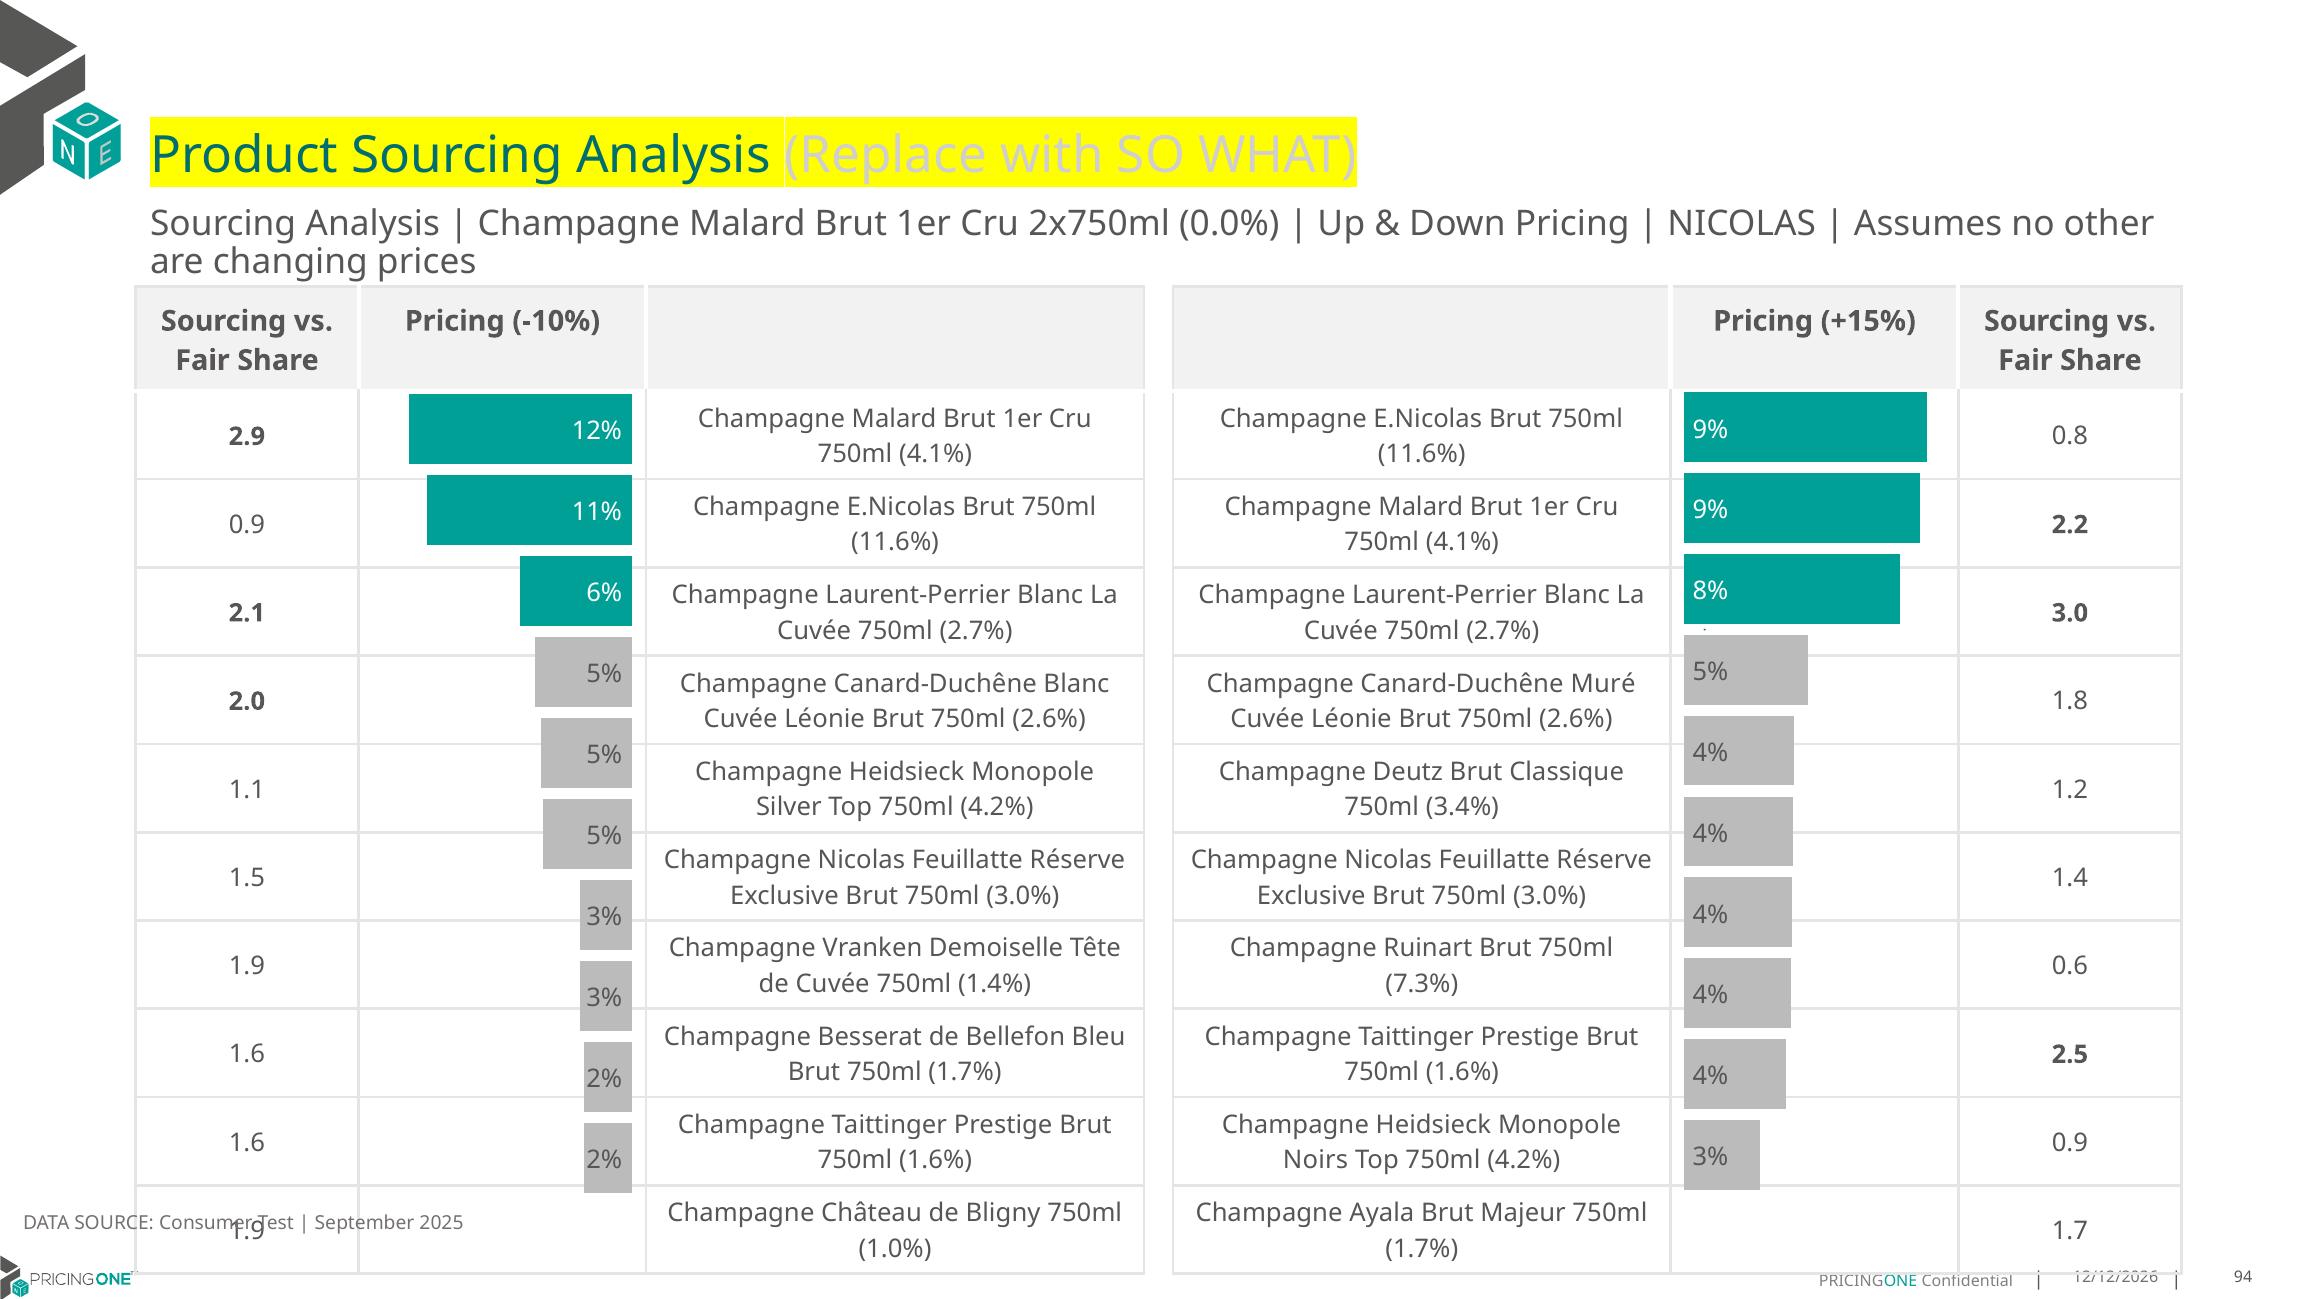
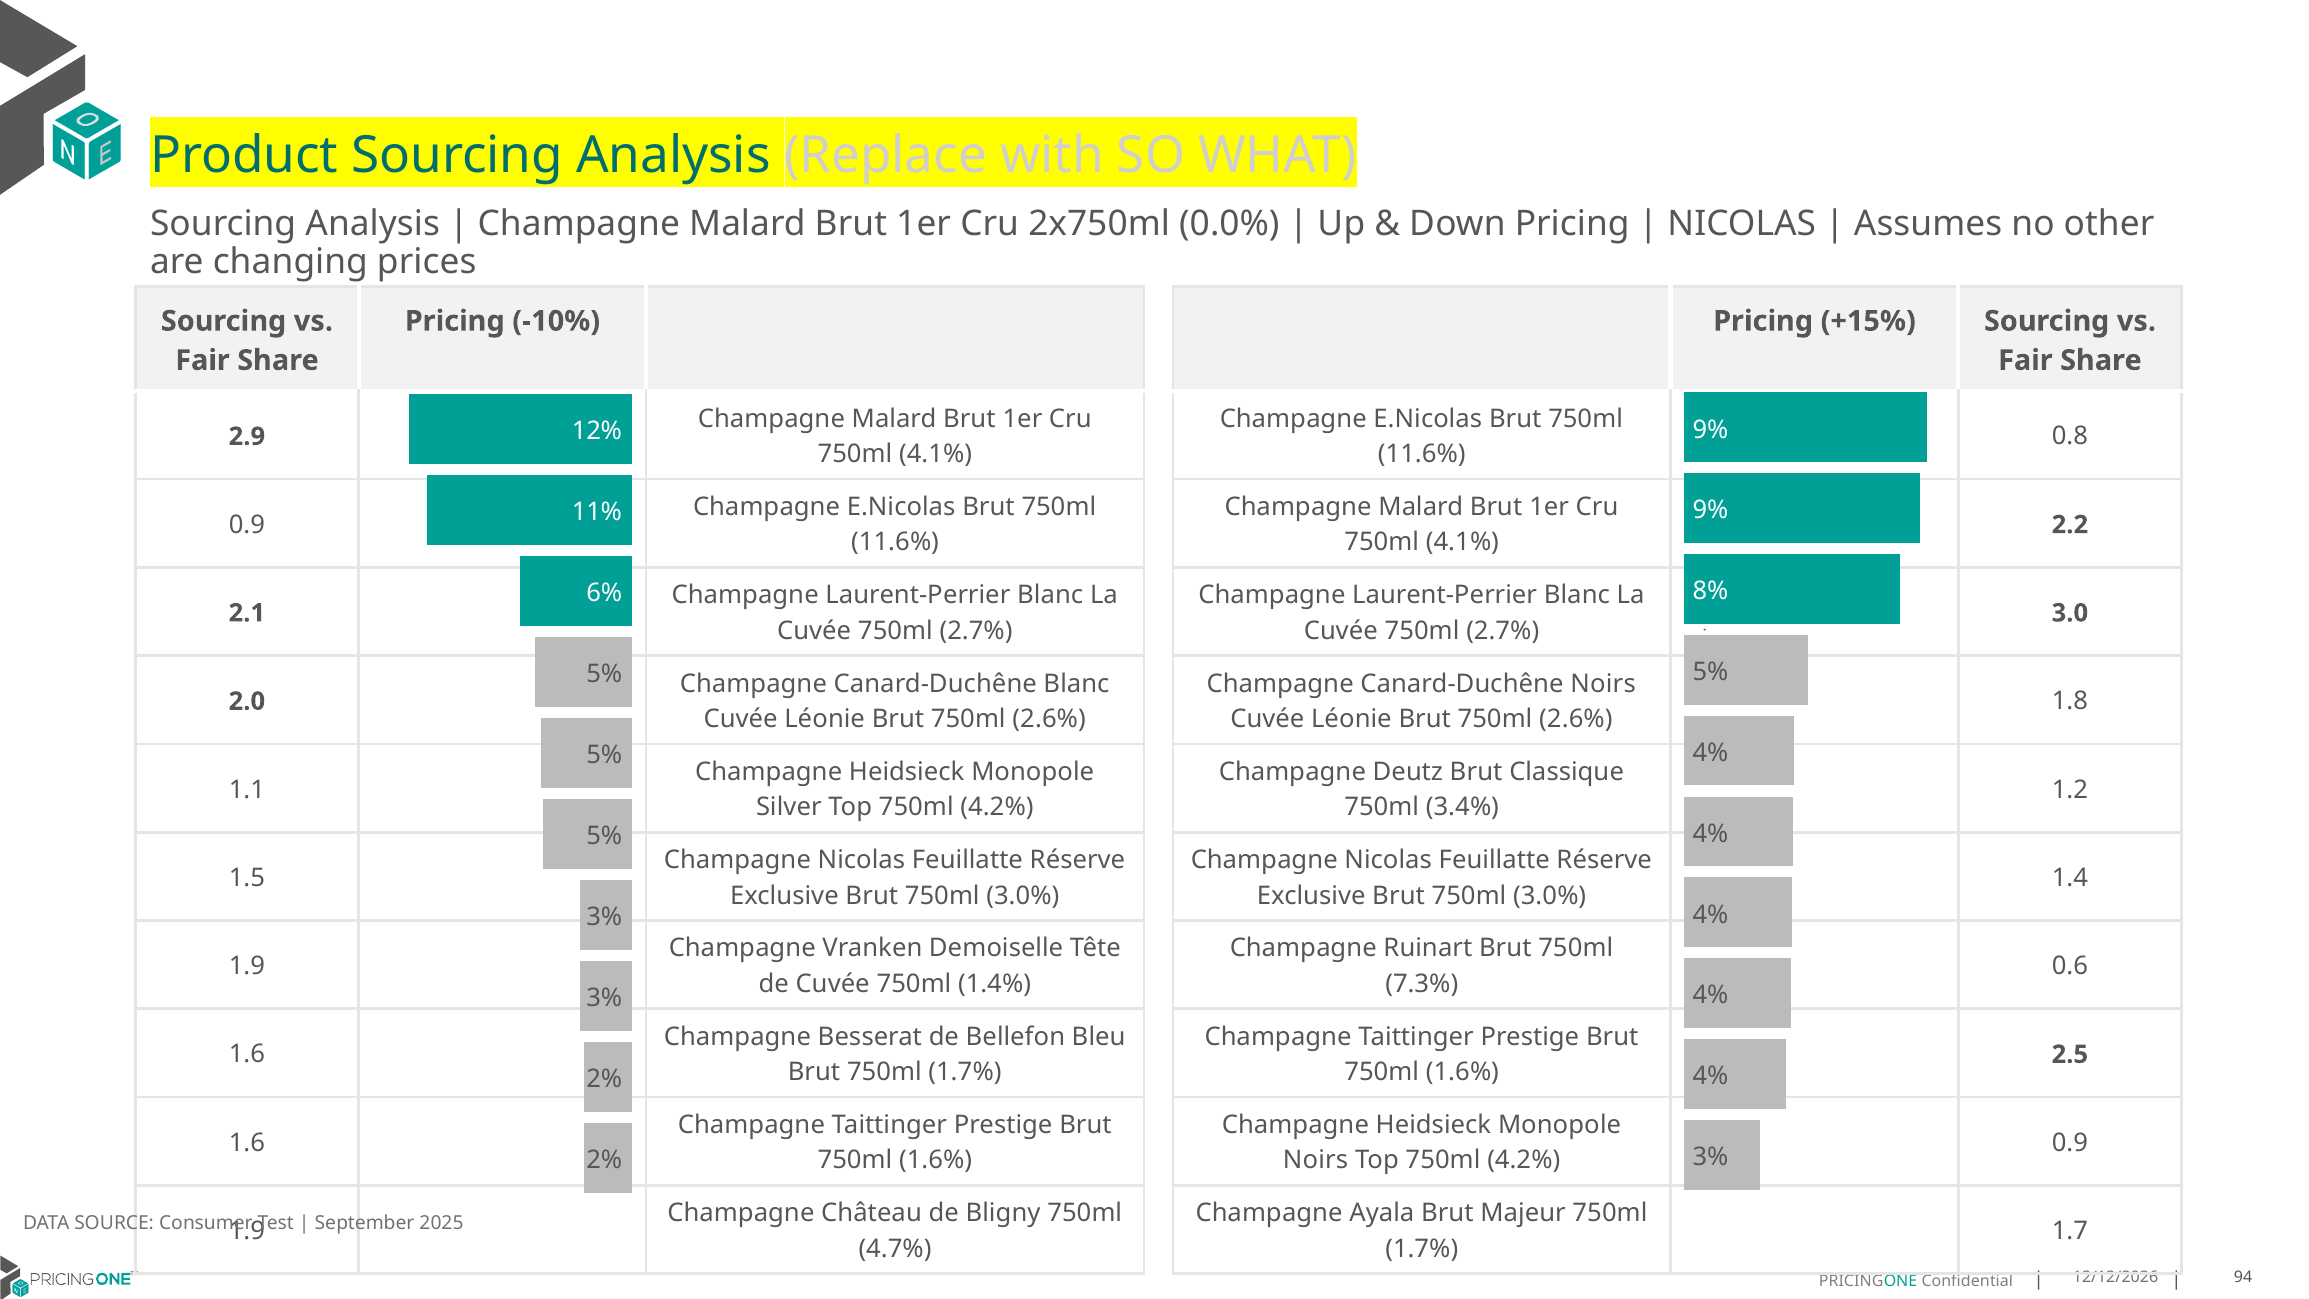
Canard-Duchêne Muré: Muré -> Noirs (1603, 684)
1.0%: 1.0% -> 4.7% (895, 1249)
